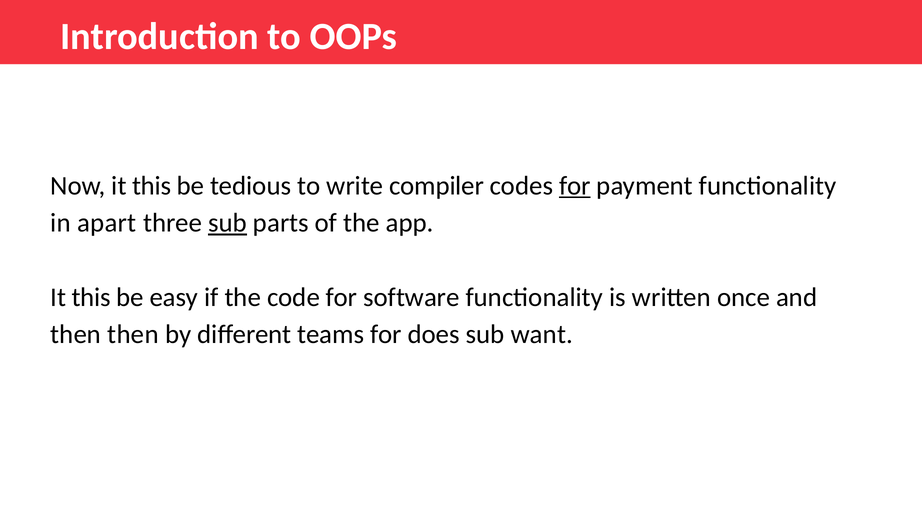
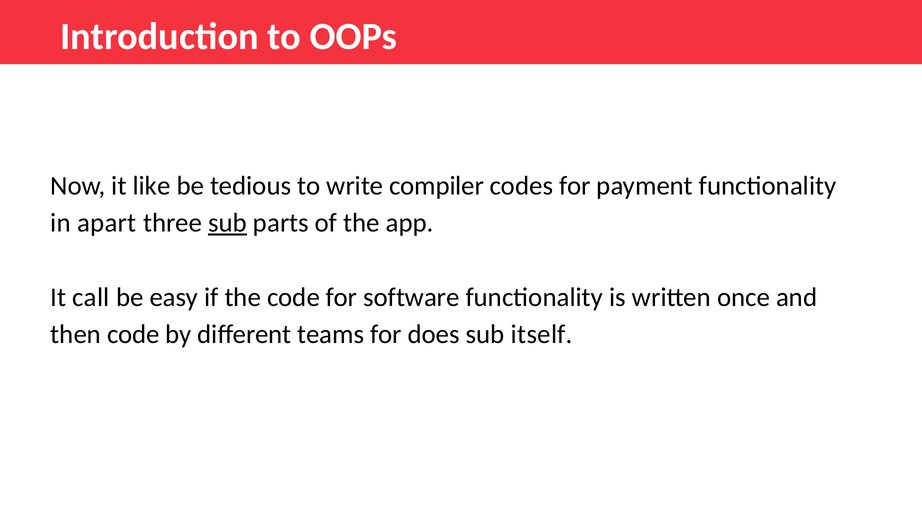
Now it this: this -> like (152, 186)
for underline: present -> none (575, 186)
this: this -> call (91, 297)
then then: then -> code (133, 334)
want: want -> itself (542, 334)
